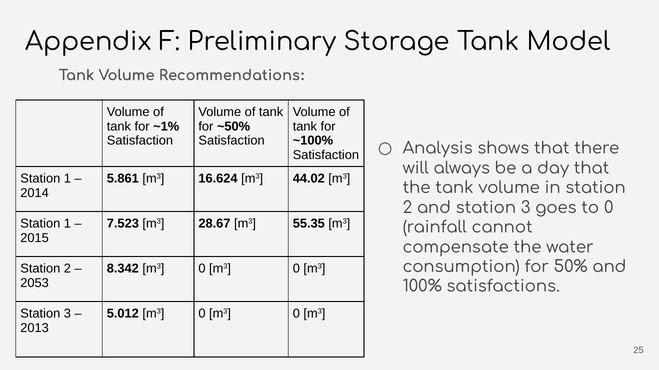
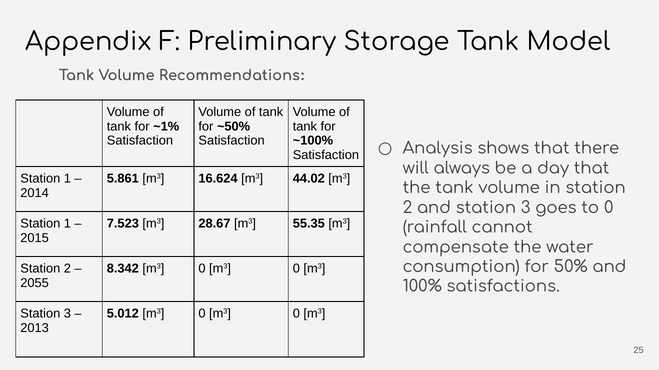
2053: 2053 -> 2055 (35, 283)
